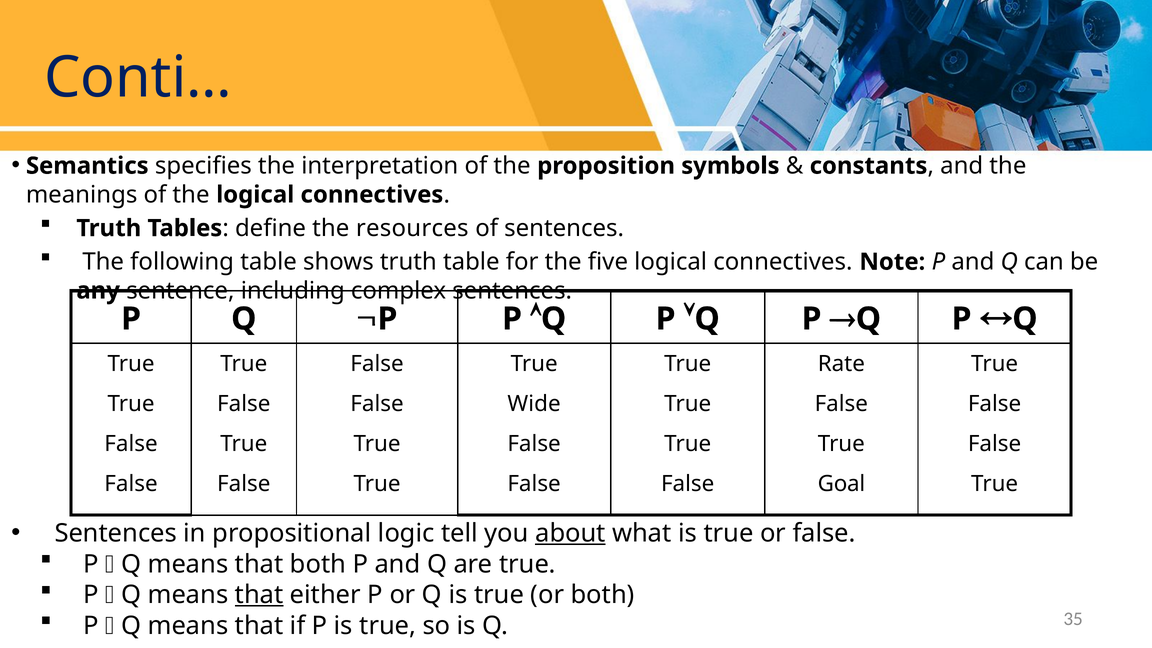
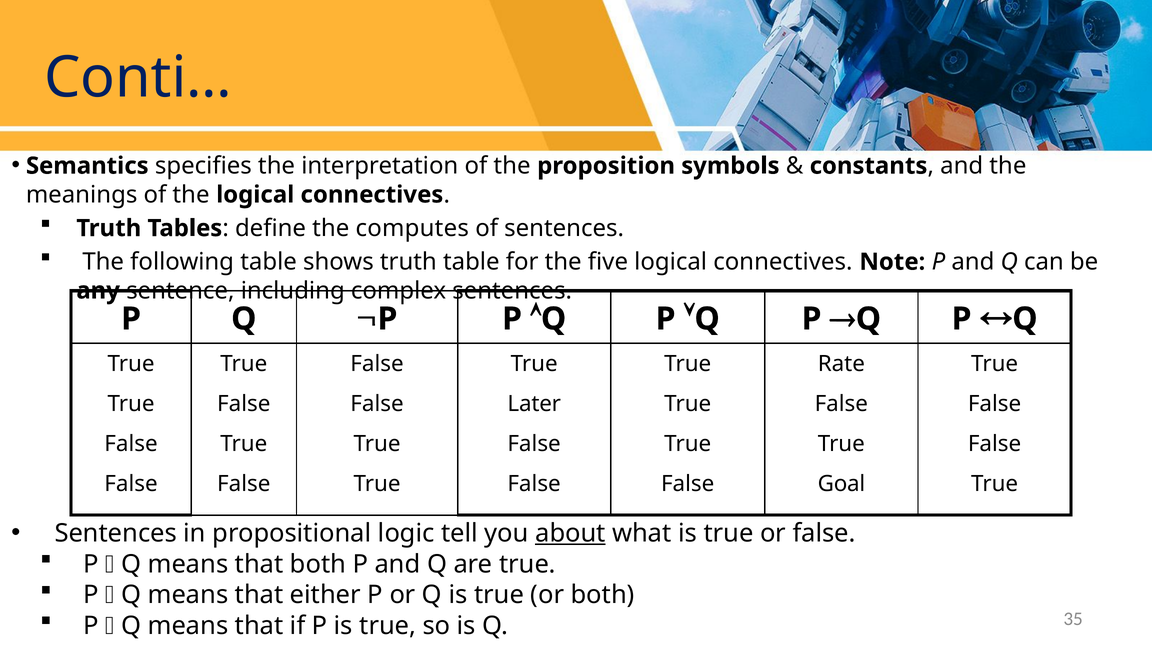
resources: resources -> computes (412, 228)
Wide: Wide -> Later (534, 404)
that underline: present -> none (259, 595)
